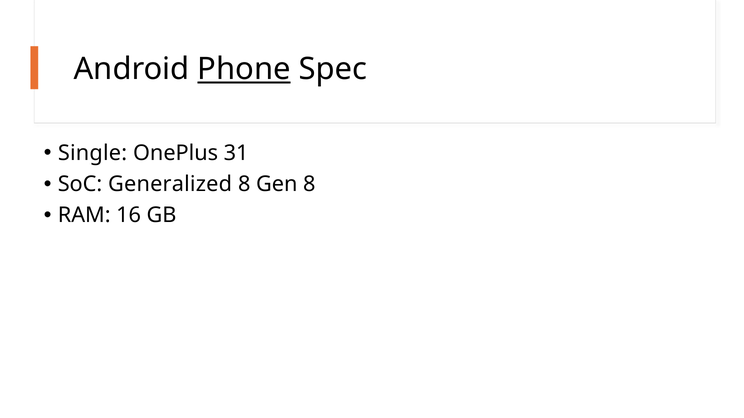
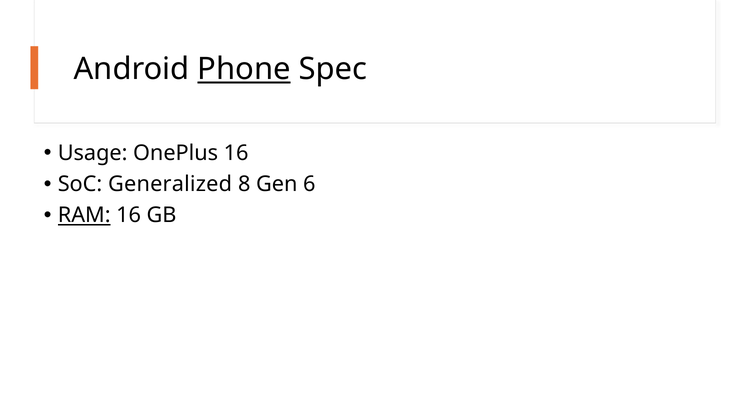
Single: Single -> Usage (93, 153)
OnePlus 31: 31 -> 16 (236, 153)
Gen 8: 8 -> 6 (309, 184)
RAM underline: none -> present (84, 216)
